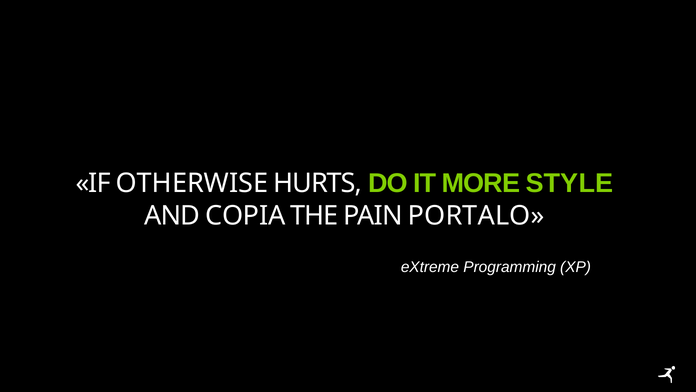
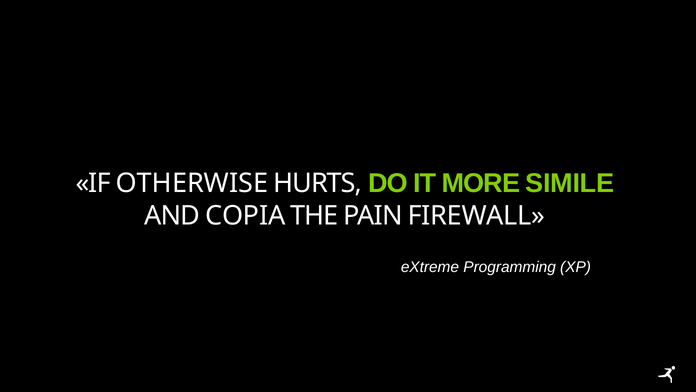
STYLE: STYLE -> SIMILE (570, 183)
PORTALO: PORTALO -> FIREWALL (476, 216)
